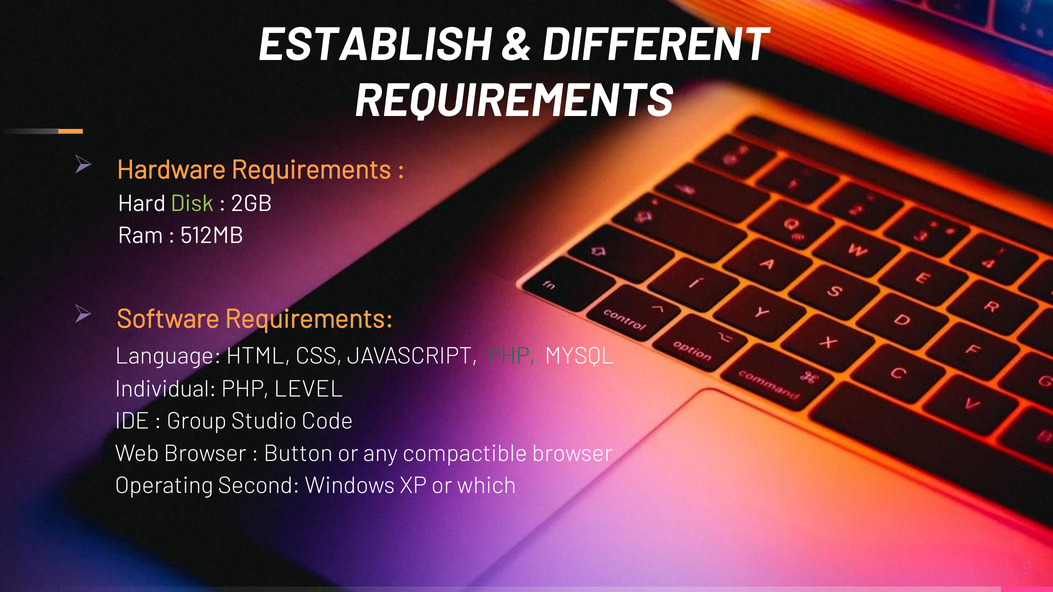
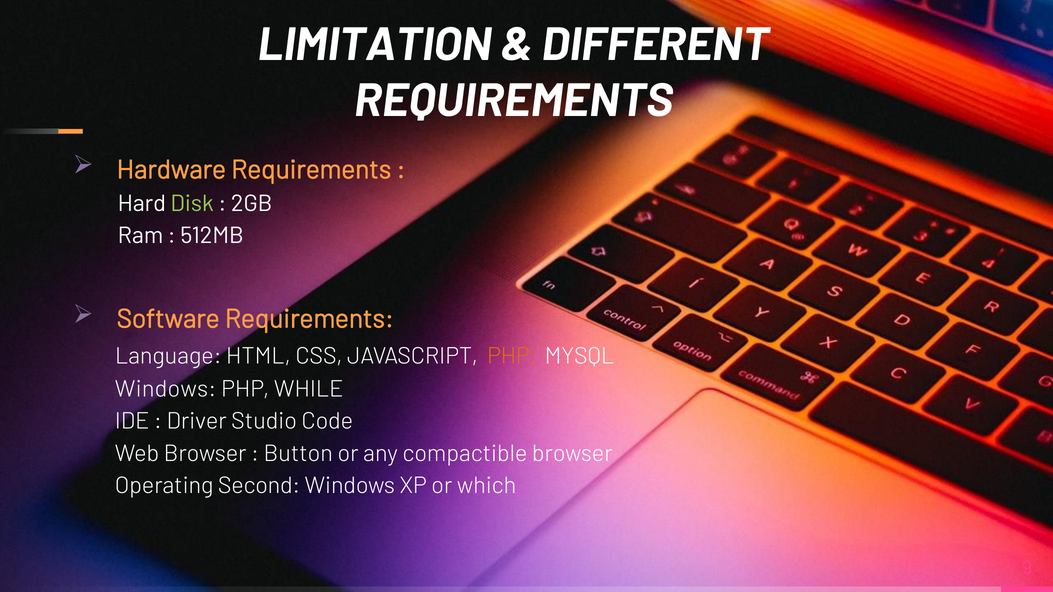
ESTABLISH: ESTABLISH -> LIMITATION (375, 45)
PHP colour: green -> orange (511, 356)
Individual: Individual -> Windows (166, 389)
LEVEL: LEVEL -> WHILE (309, 389)
Group: Group -> Driver (197, 421)
